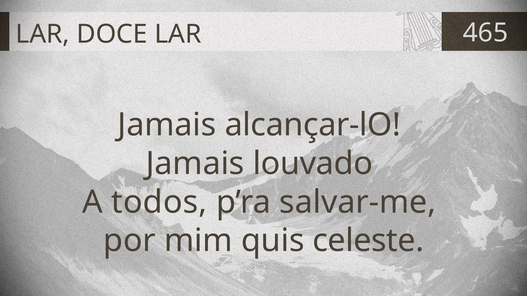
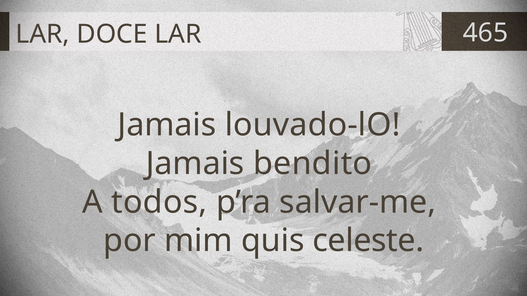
alcançar-lO: alcançar-lO -> louvado-lO (313, 125)
louvado: louvado -> bendito (313, 164)
